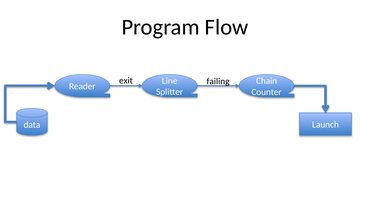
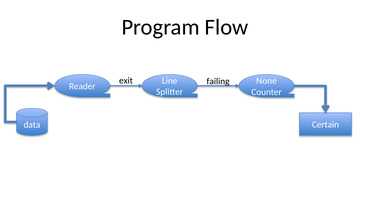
Chain: Chain -> None (266, 81)
Launch: Launch -> Certain (325, 125)
